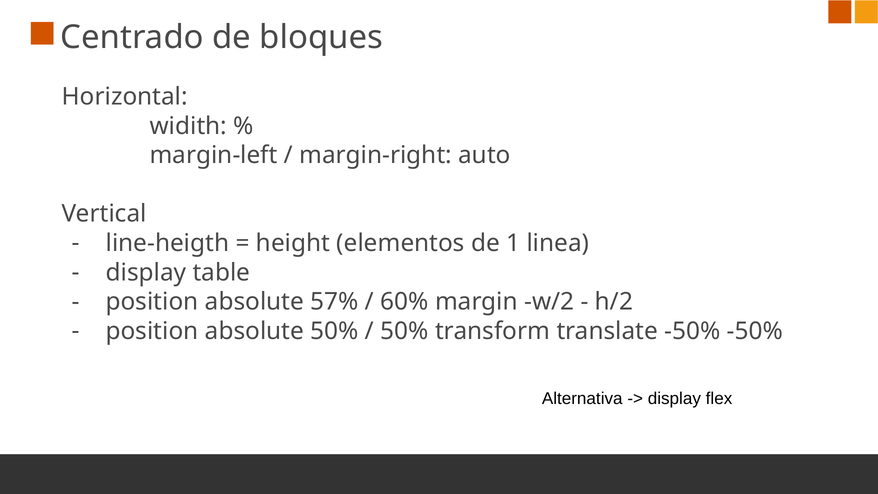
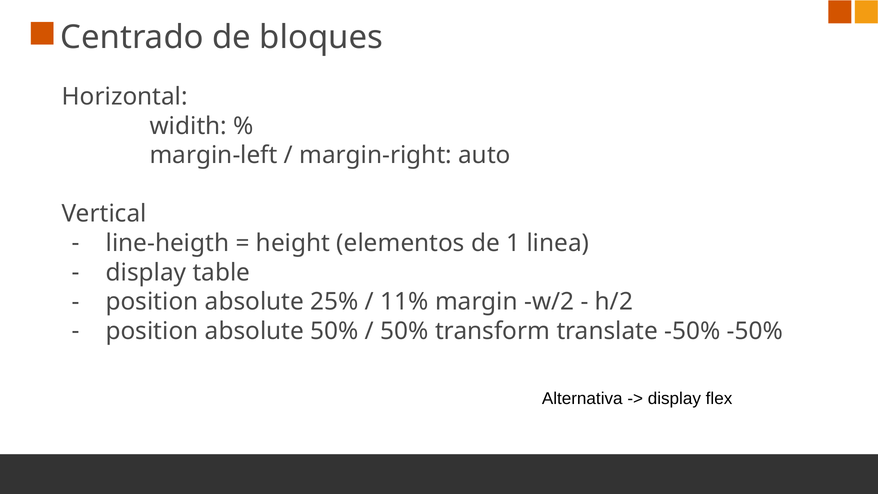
57%: 57% -> 25% (335, 302)
60%: 60% -> 11% (405, 302)
